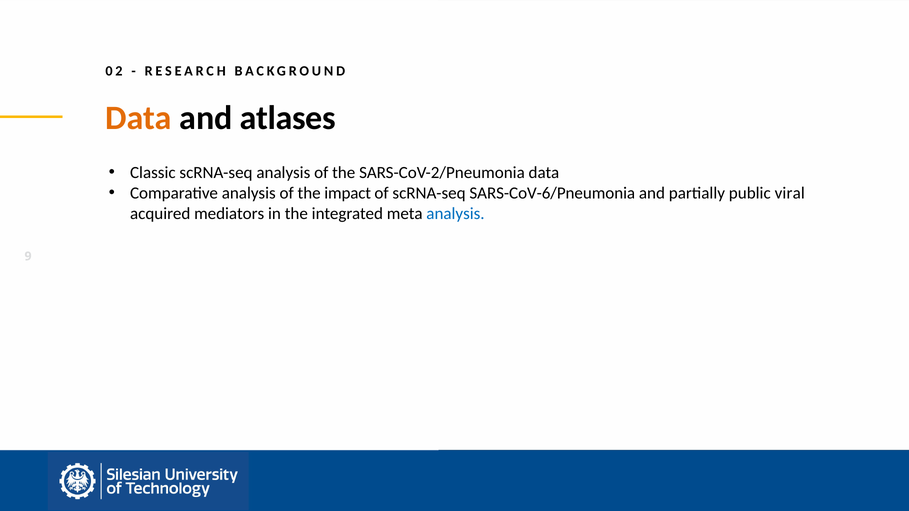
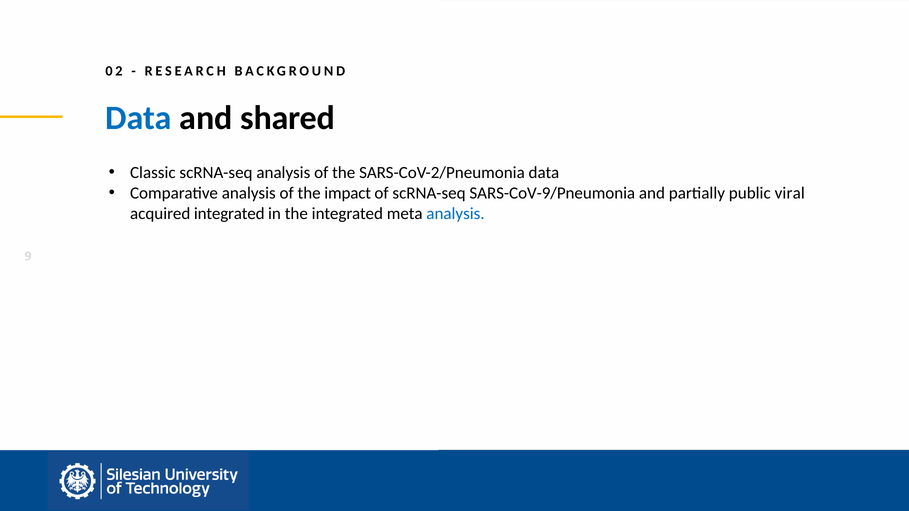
Data colour: orange -> blue (139, 118)
atlases: atlases -> shared (288, 118)
SARS-CoV-6/Pneumonia: SARS-CoV-6/Pneumonia -> SARS-CoV-9/Pneumonia (552, 193)
acquired mediators: mediators -> integrated (229, 214)
